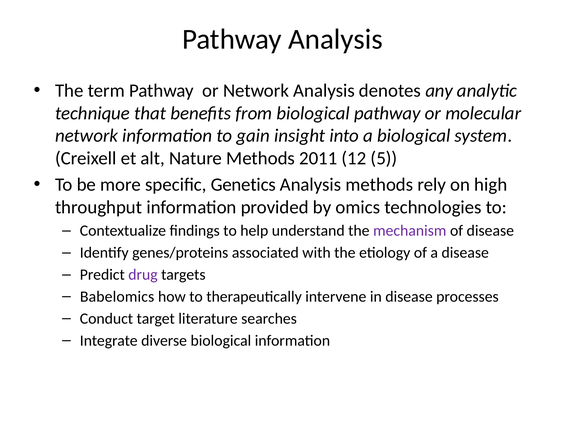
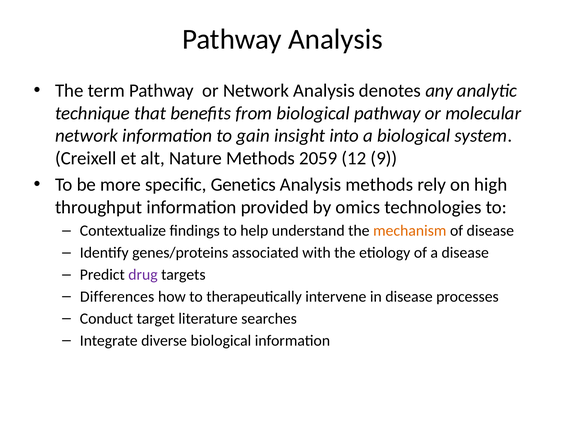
2011: 2011 -> 2059 (318, 159)
5: 5 -> 9 (384, 159)
mechanism colour: purple -> orange (410, 231)
Babelomics: Babelomics -> Differences (117, 297)
